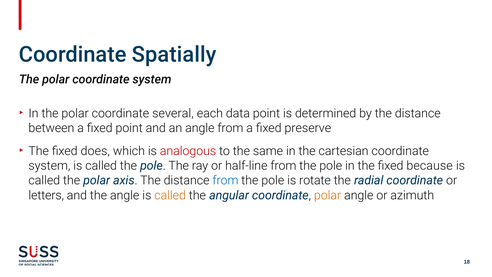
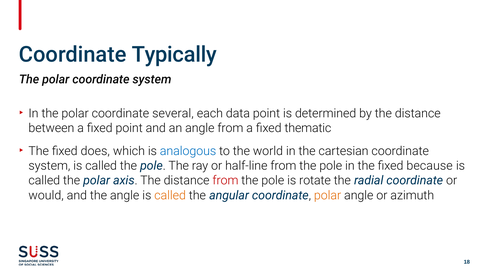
Spatially: Spatially -> Typically (174, 55)
preserve: preserve -> thematic (308, 128)
analogous colour: red -> blue (188, 151)
same: same -> world (268, 151)
from colour: blue -> red (225, 180)
letters: letters -> would (46, 195)
